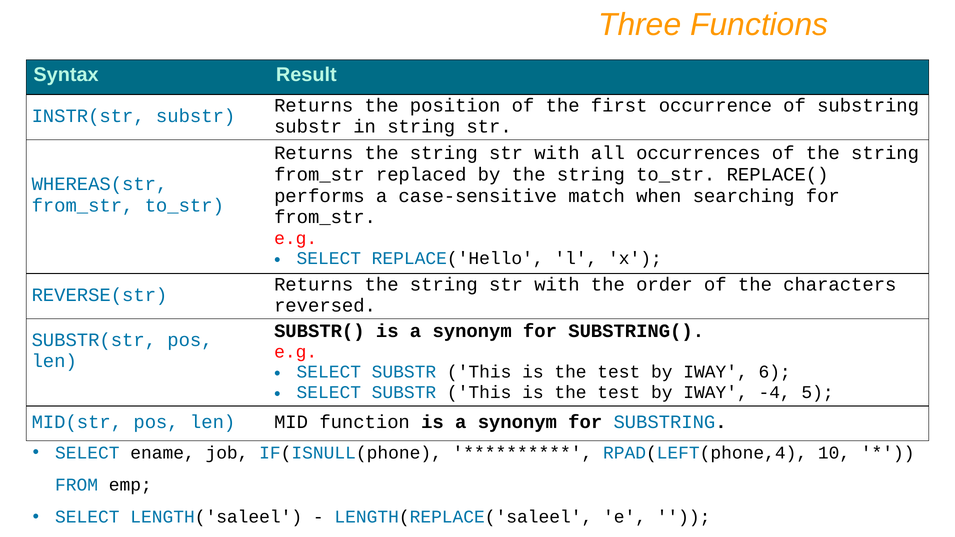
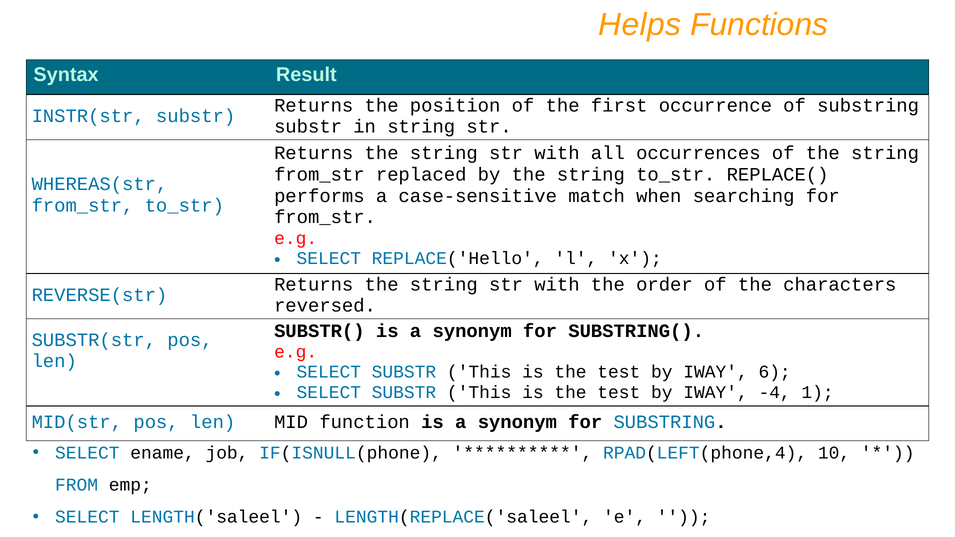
Three: Three -> Helps (640, 25)
5: 5 -> 1 (818, 392)
